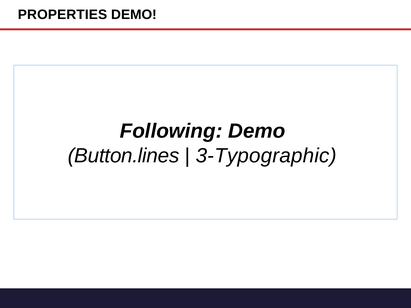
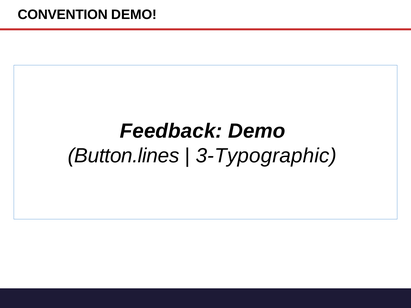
PROPERTIES: PROPERTIES -> CONVENTION (63, 15)
Following: Following -> Feedback (171, 131)
